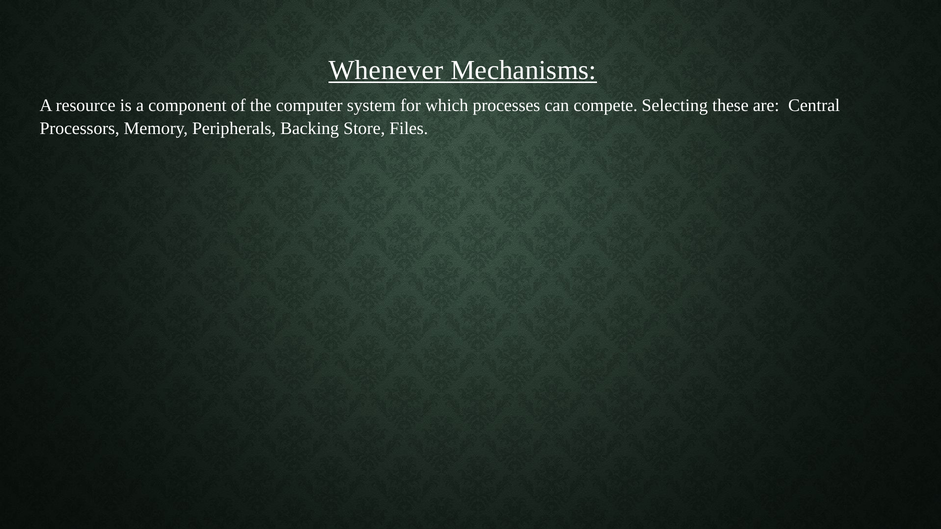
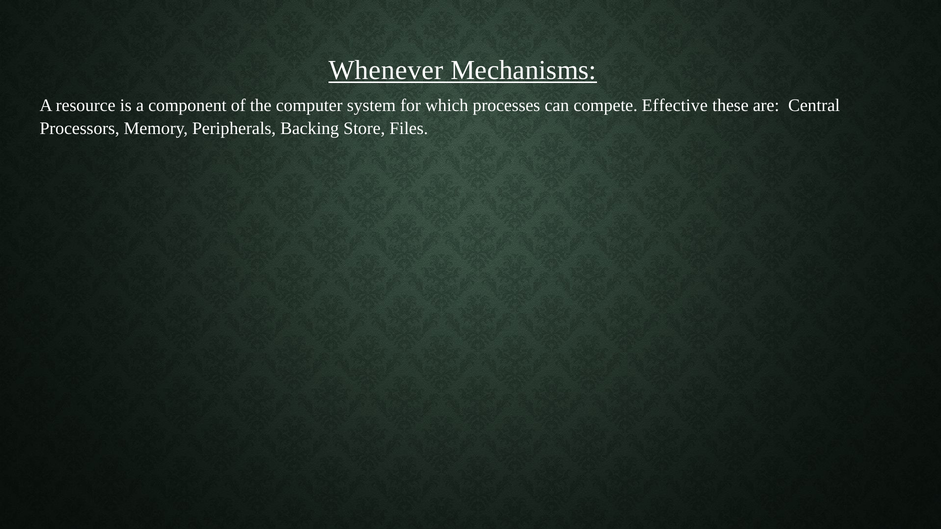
Selecting: Selecting -> Effective (675, 106)
